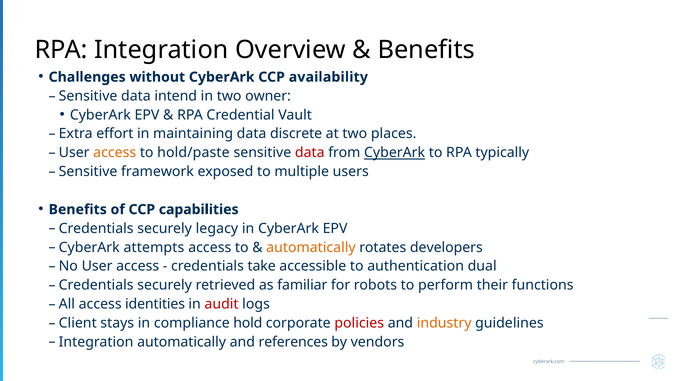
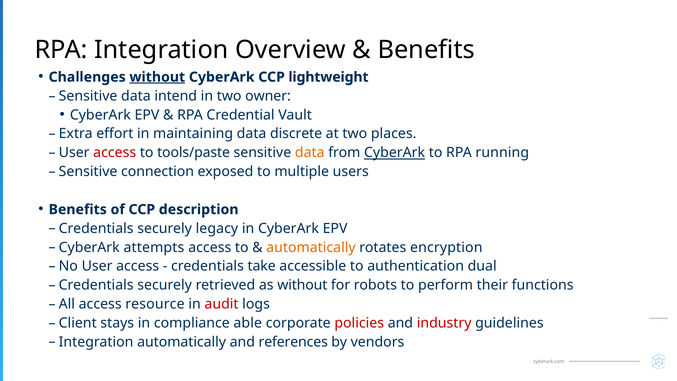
without underline: none -> present (157, 77)
availability: availability -> lightweight (328, 77)
access colour: orange -> red (115, 153)
hold/paste: hold/paste -> tools/paste (194, 153)
data colour: red -> orange (310, 153)
typically: typically -> running (502, 153)
framework: framework -> connection (158, 172)
capabilities: capabilities -> description (199, 209)
developers: developers -> encryption (446, 247)
as familiar: familiar -> without (302, 285)
identities: identities -> resource (155, 304)
hold: hold -> able (248, 323)
industry colour: orange -> red (444, 323)
